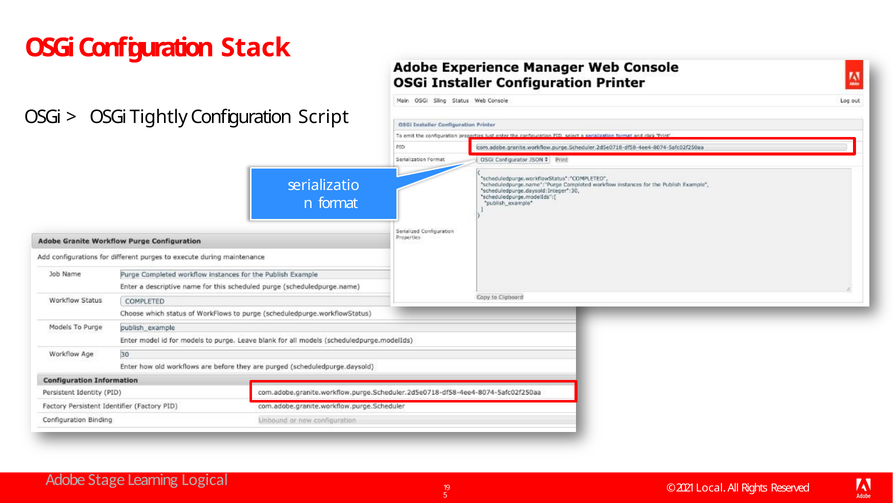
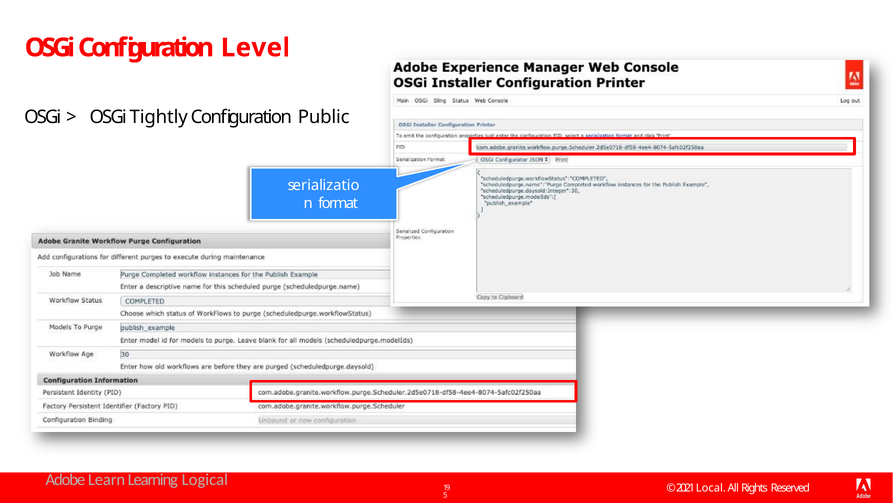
Stack: Stack -> Level (255, 48)
Script: Script -> Public (324, 117)
Stage: Stage -> Learn (107, 479)
